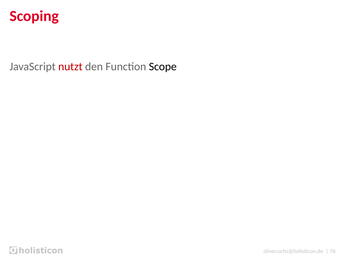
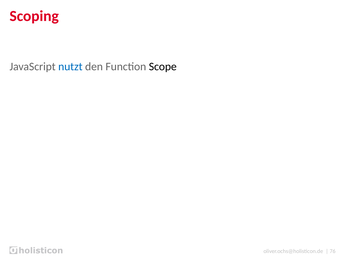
nutzt colour: red -> blue (70, 66)
